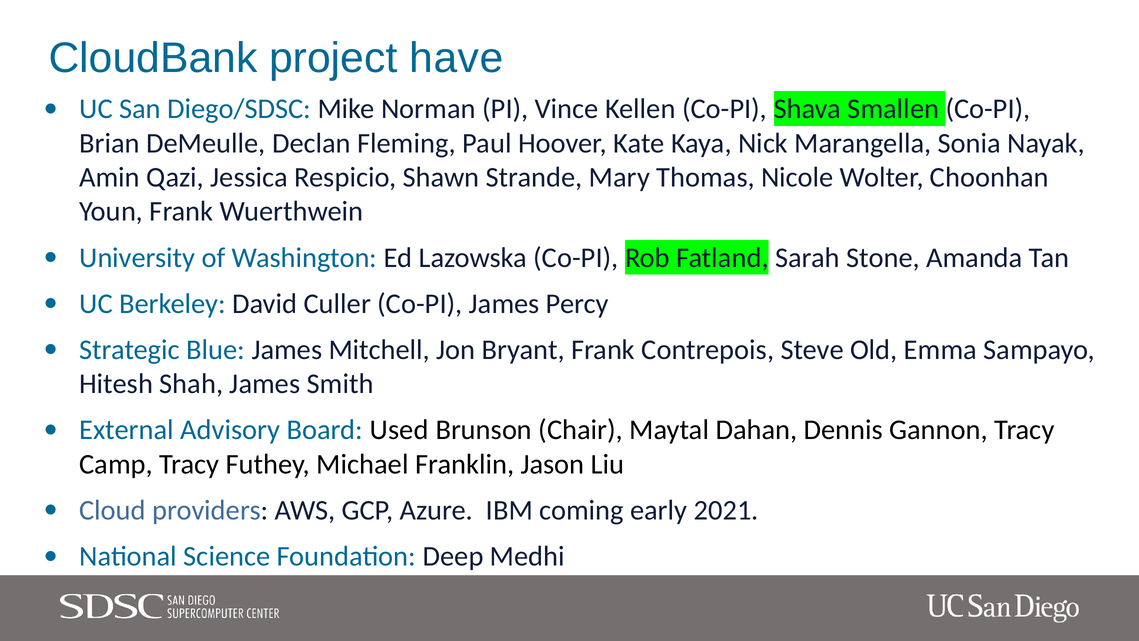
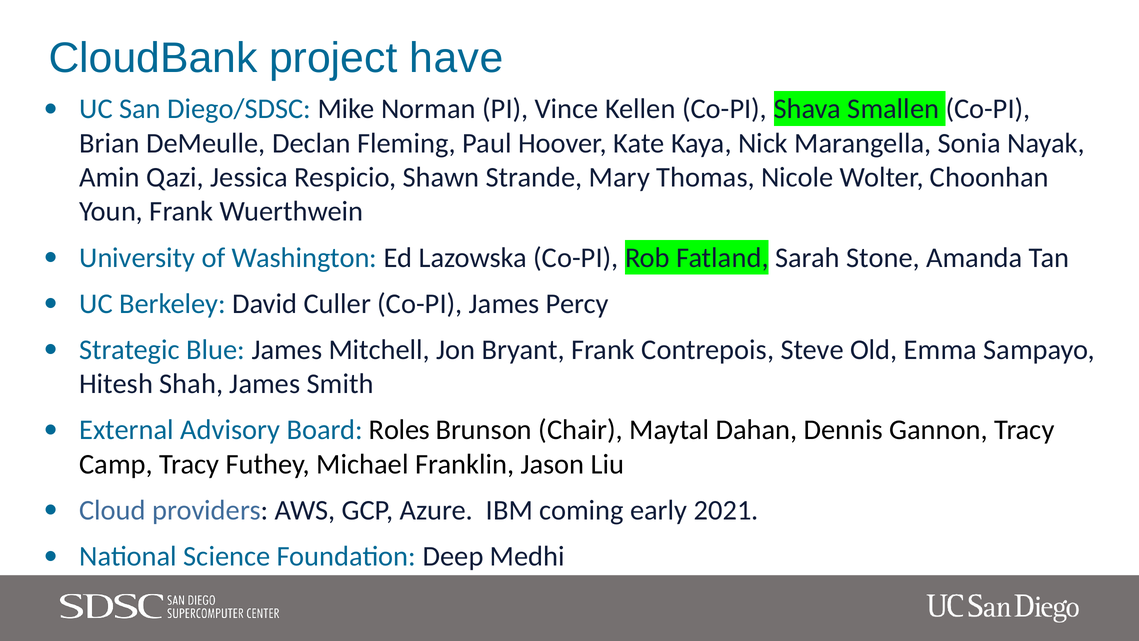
Used: Used -> Roles (399, 430)
